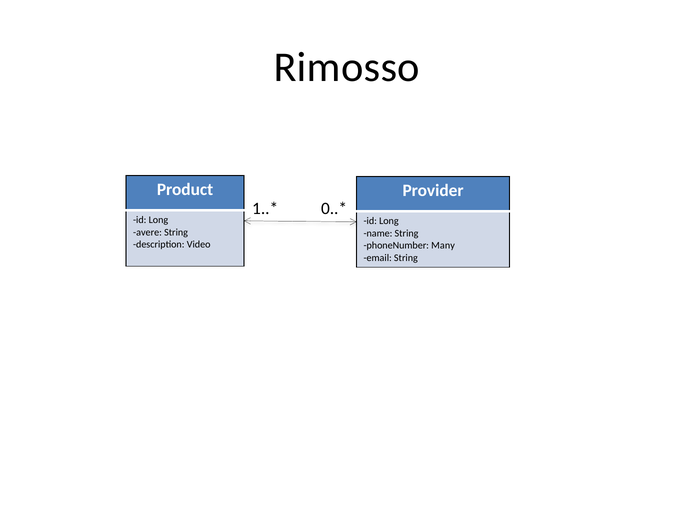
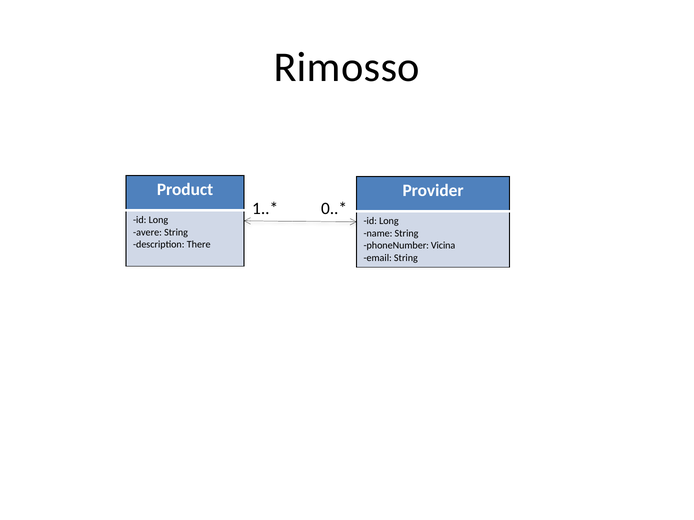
Video: Video -> There (199, 245)
Many: Many -> Vicina (443, 246)
